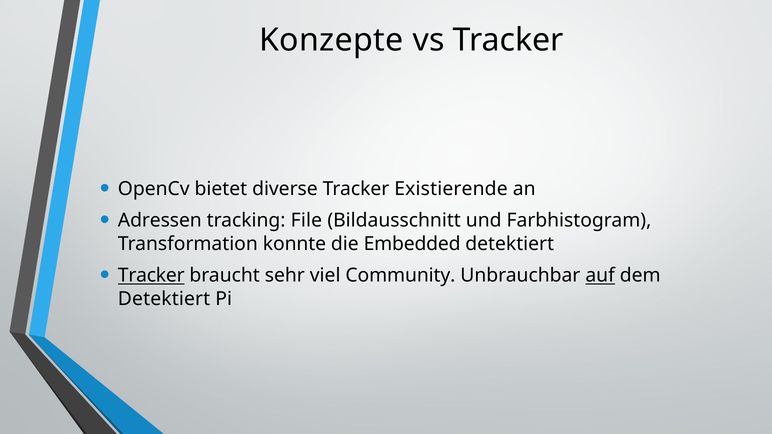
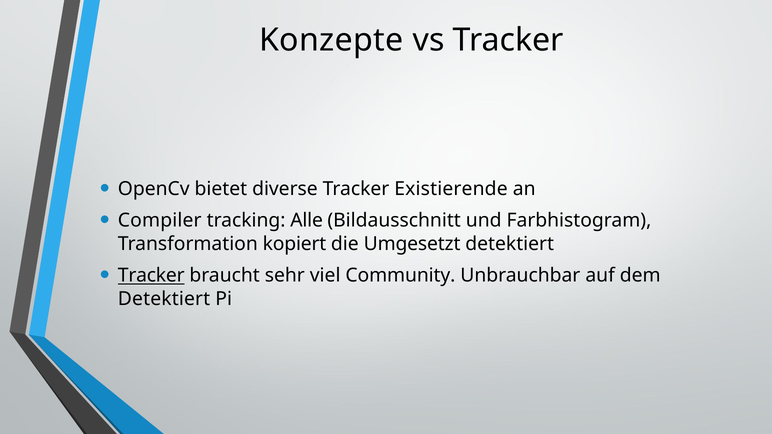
Adressen: Adressen -> Compiler (160, 221)
File: File -> Alle (307, 221)
konnte: konnte -> kopiert (295, 244)
Embedded: Embedded -> Umgesetzt (412, 244)
auf underline: present -> none (600, 276)
